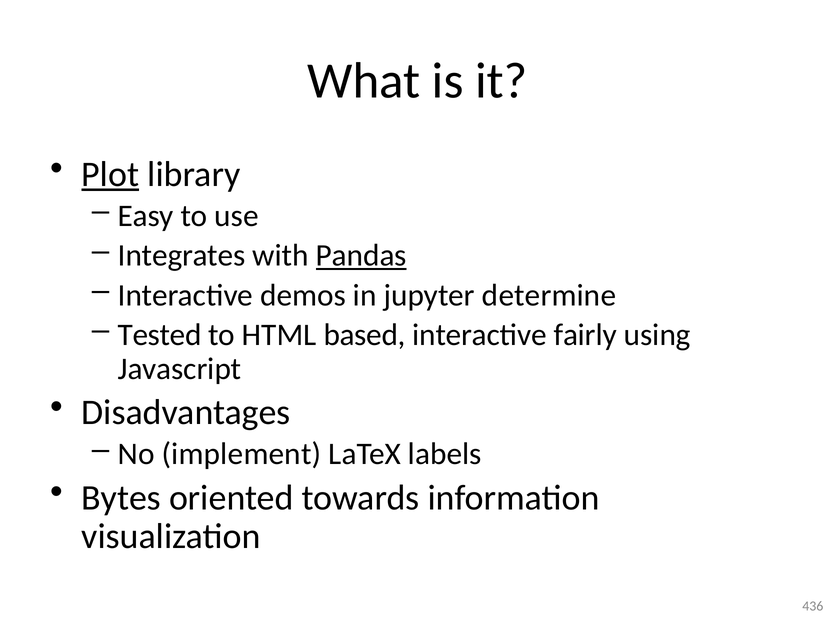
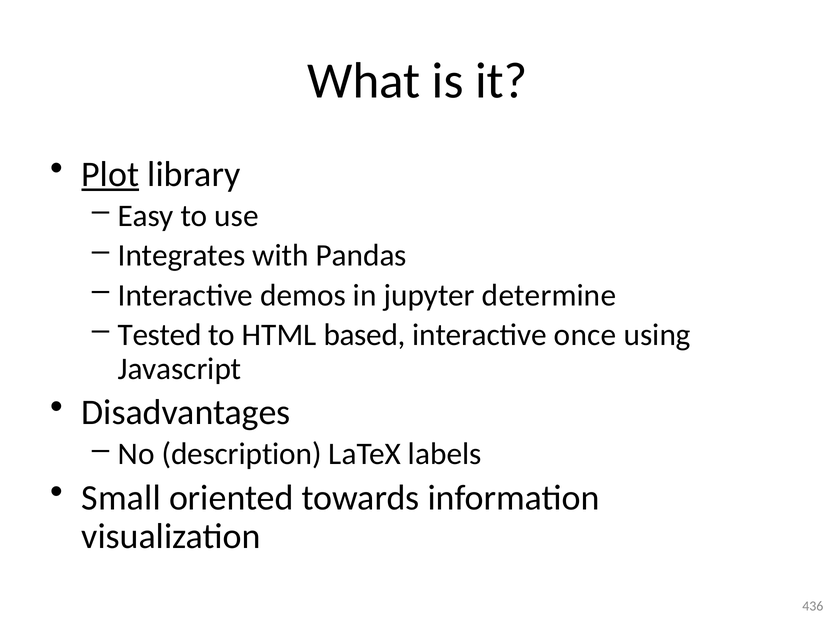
Pandas underline: present -> none (361, 256)
fairly: fairly -> once (585, 335)
implement: implement -> description (242, 454)
Bytes: Bytes -> Small (121, 498)
